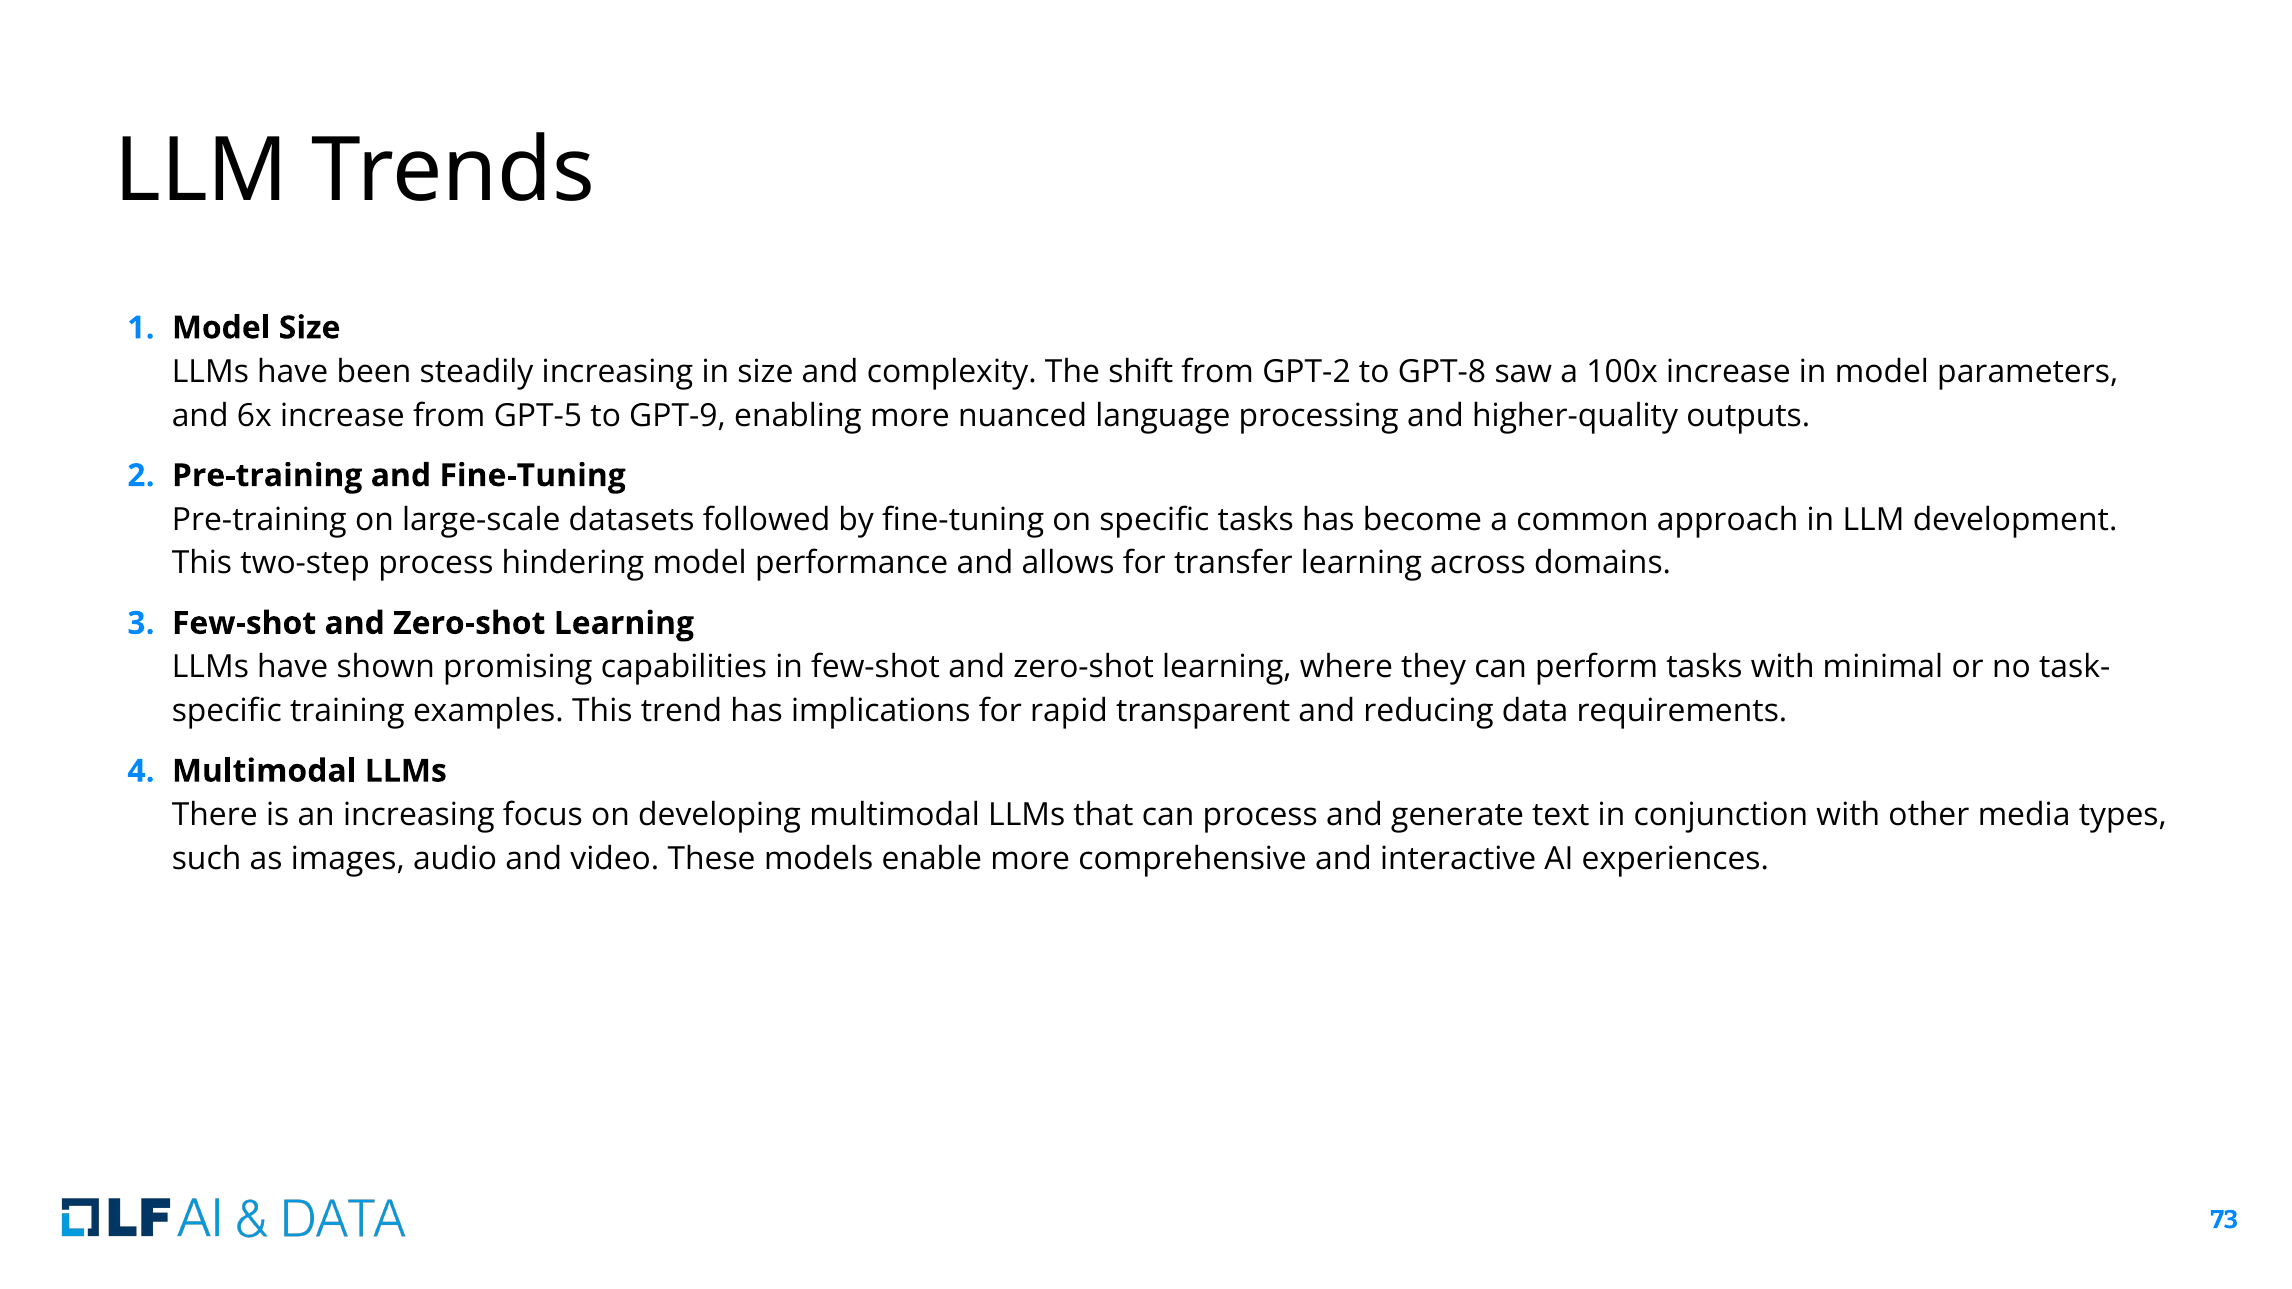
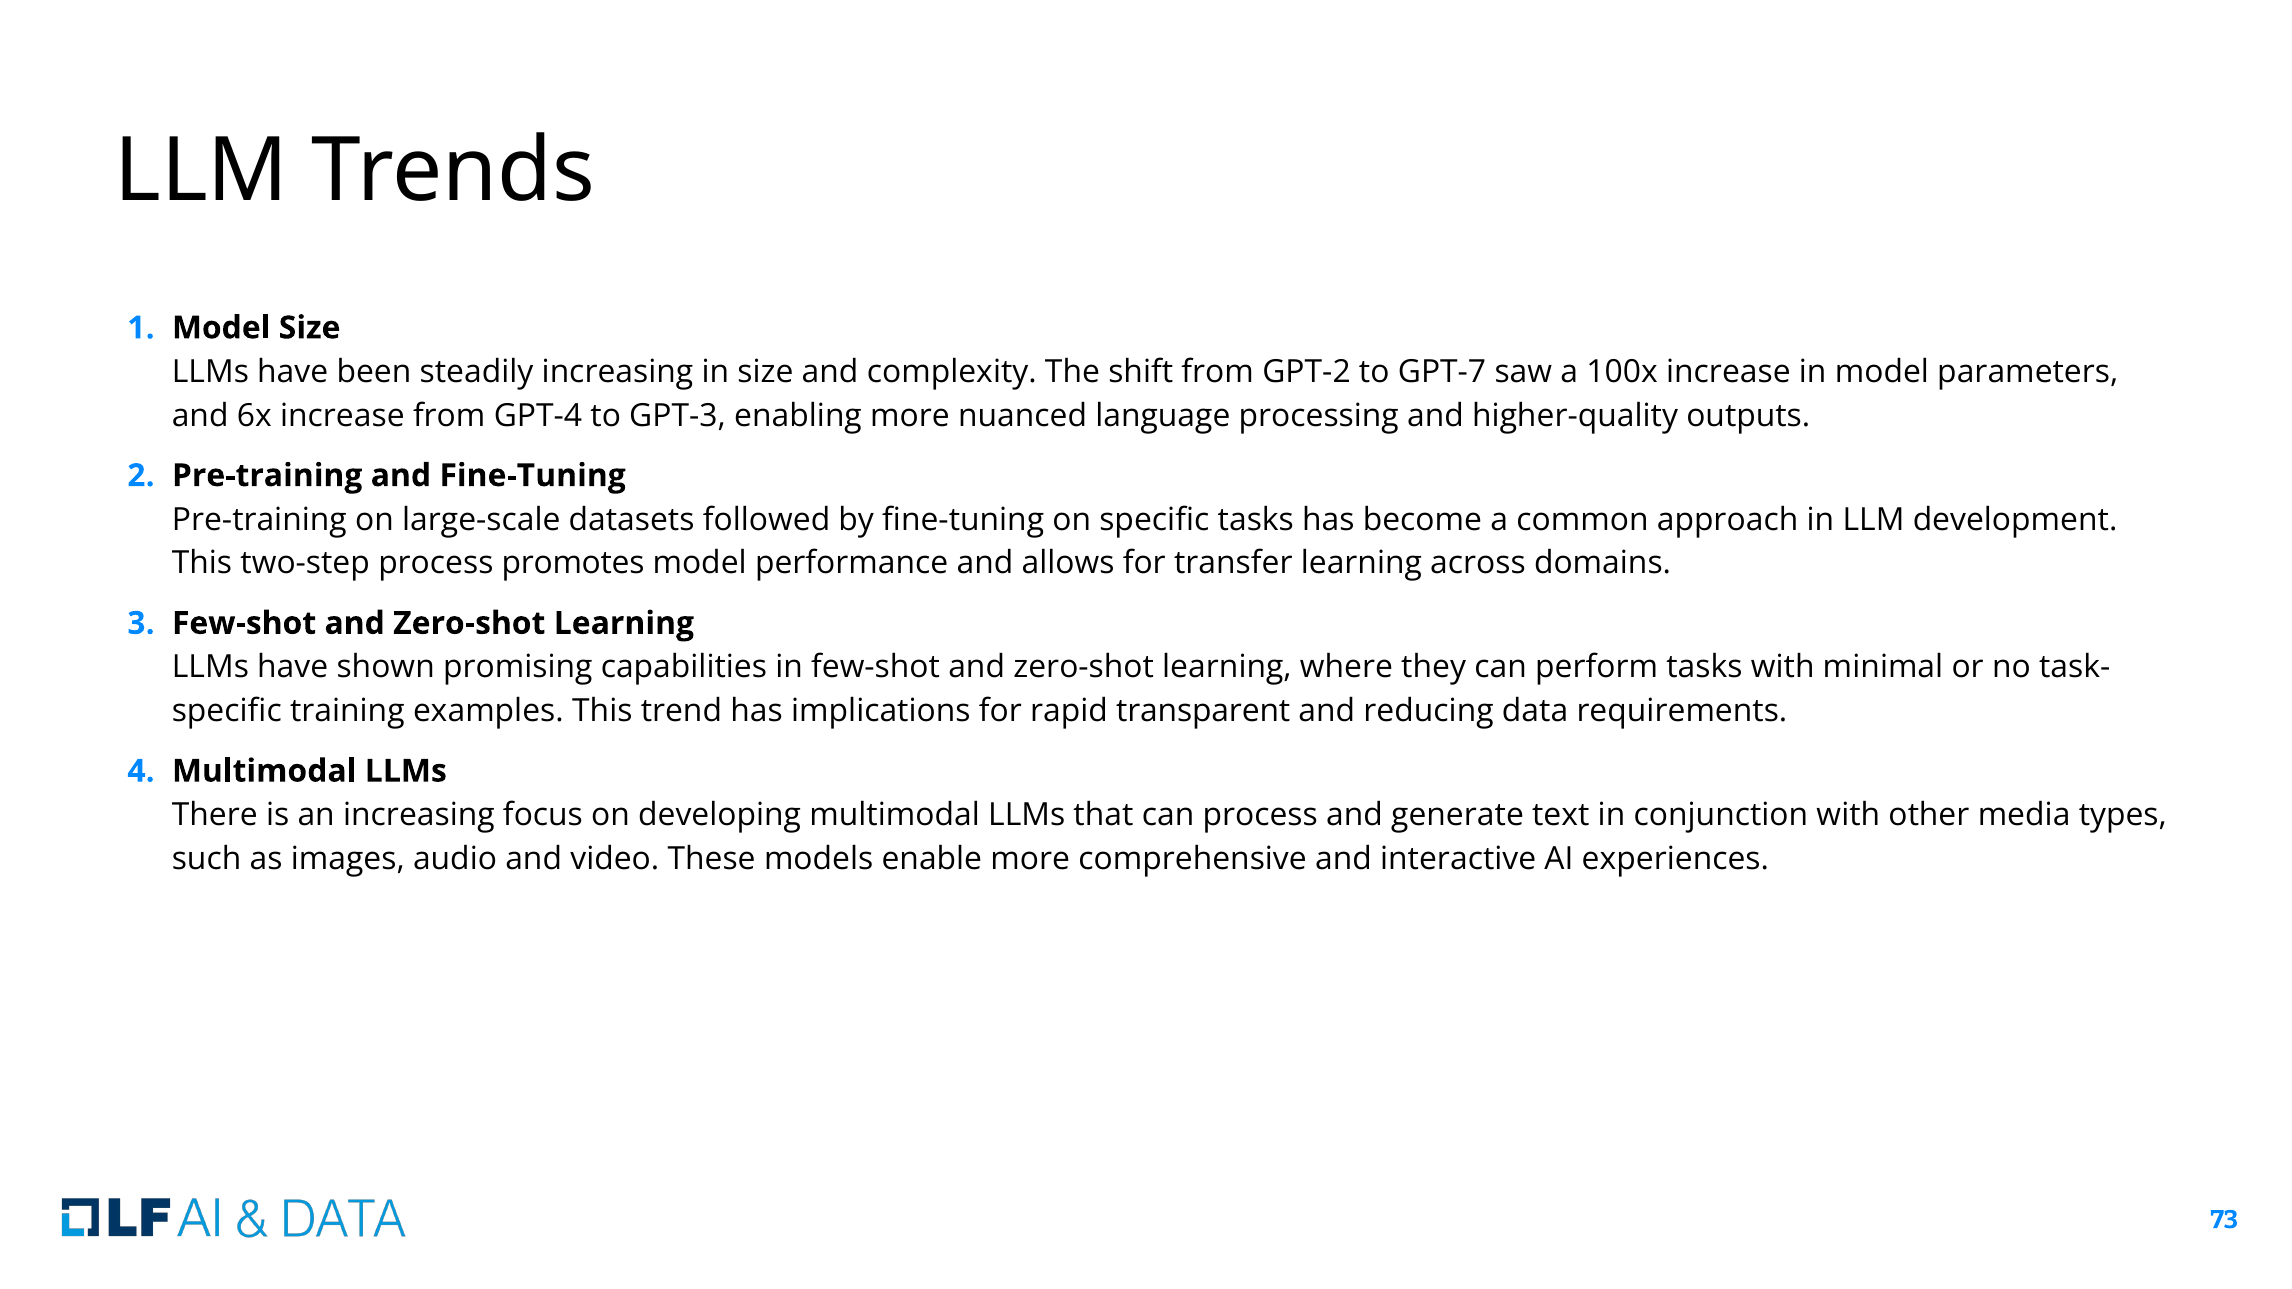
GPT-8: GPT-8 -> GPT-7 (1442, 372)
GPT-5: GPT-5 -> GPT-4 (538, 416)
GPT-9: GPT-9 -> GPT-3 (677, 416)
hindering: hindering -> promotes (573, 564)
